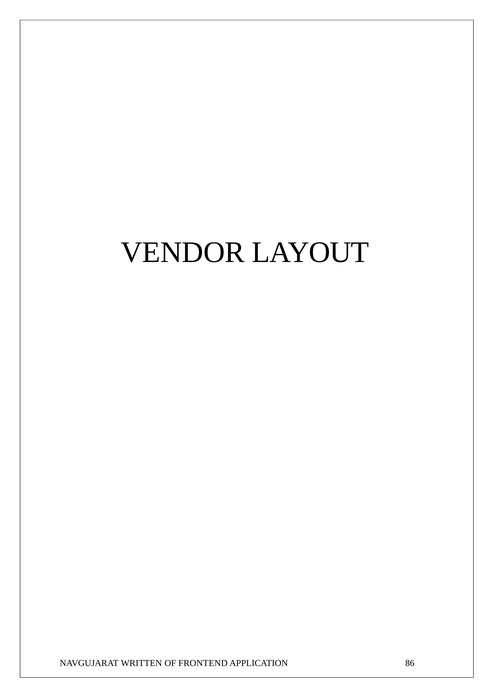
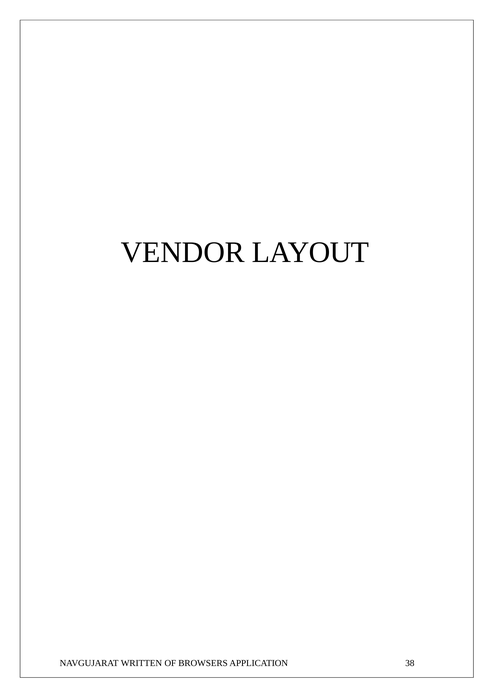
FRONTEND: FRONTEND -> BROWSERS (203, 663)
86: 86 -> 38 (410, 663)
